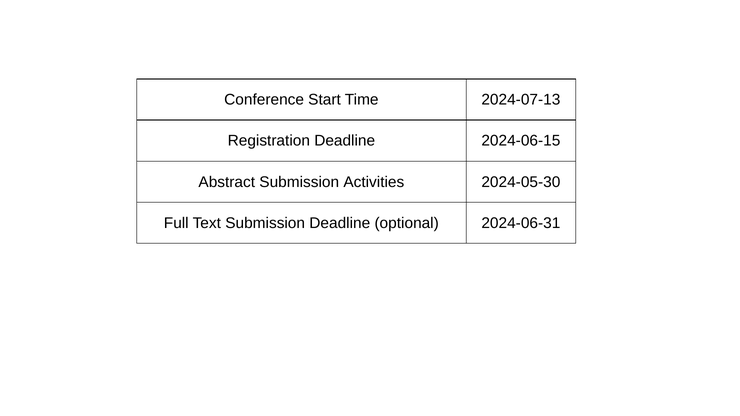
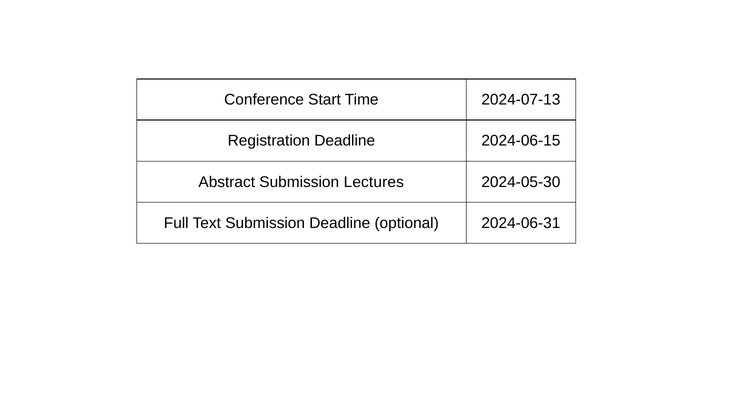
Activities: Activities -> Lectures (374, 182)
